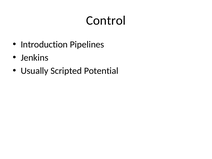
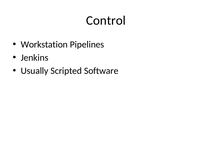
Introduction: Introduction -> Workstation (44, 44)
Potential: Potential -> Software (101, 71)
